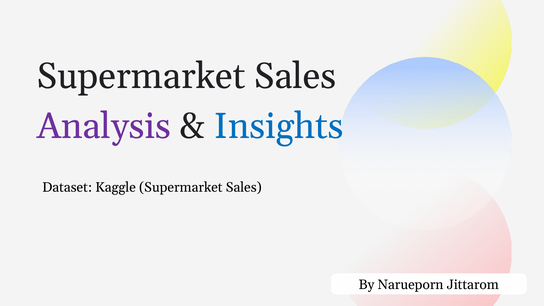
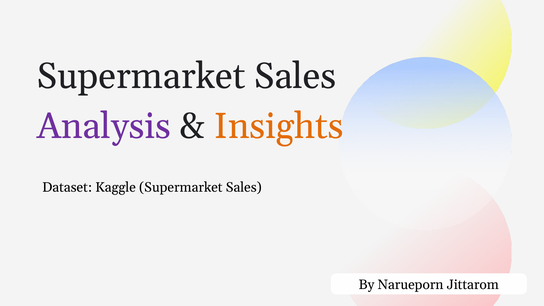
Insights colour: blue -> orange (279, 126)
